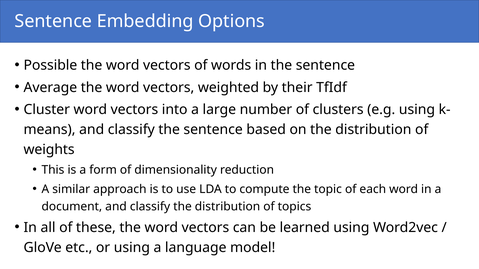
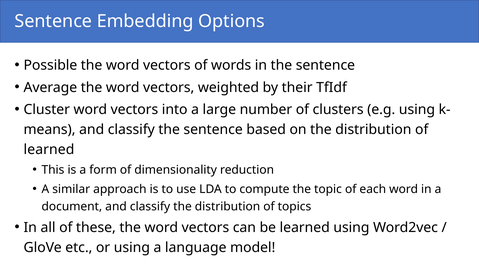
weights: weights -> learned (49, 150)
